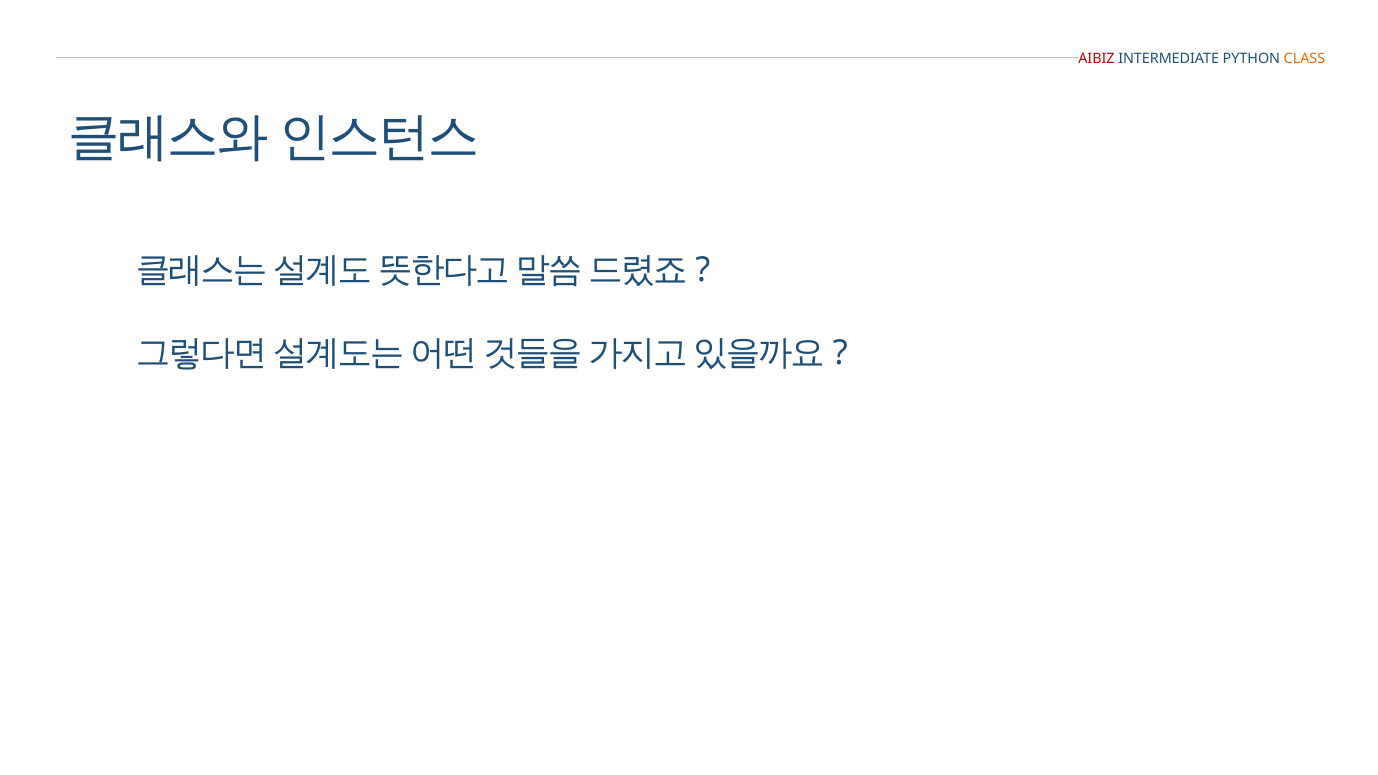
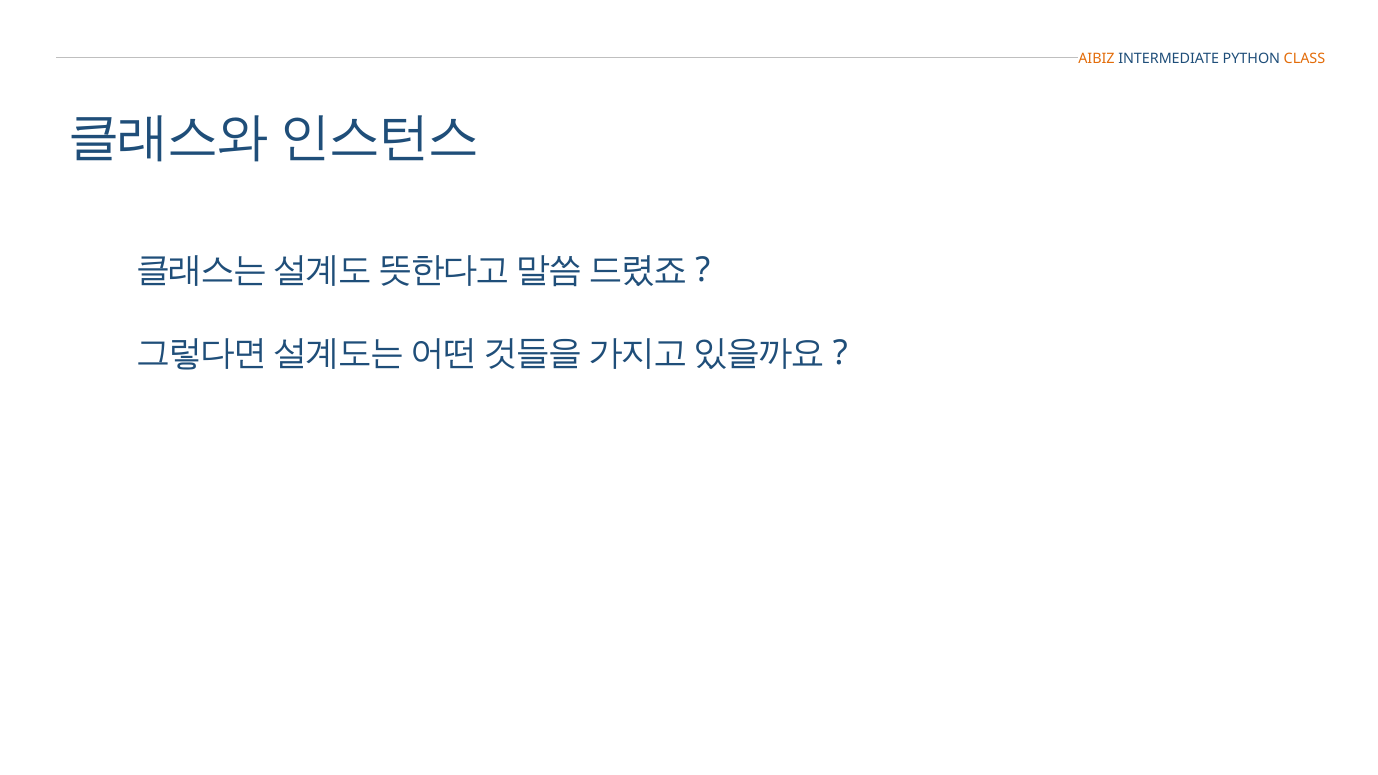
AIBIZ colour: red -> orange (1096, 58)
